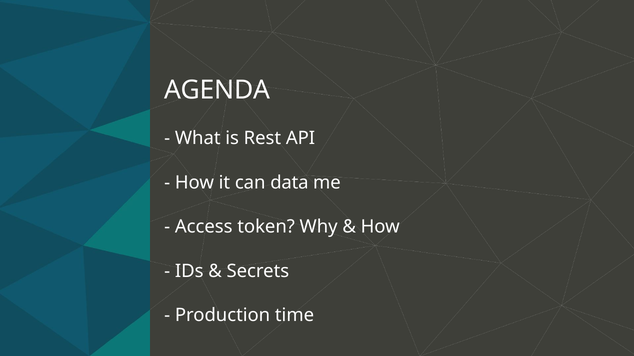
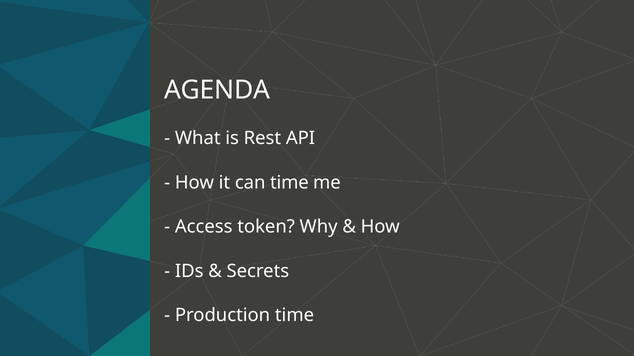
can data: data -> time (289, 183)
